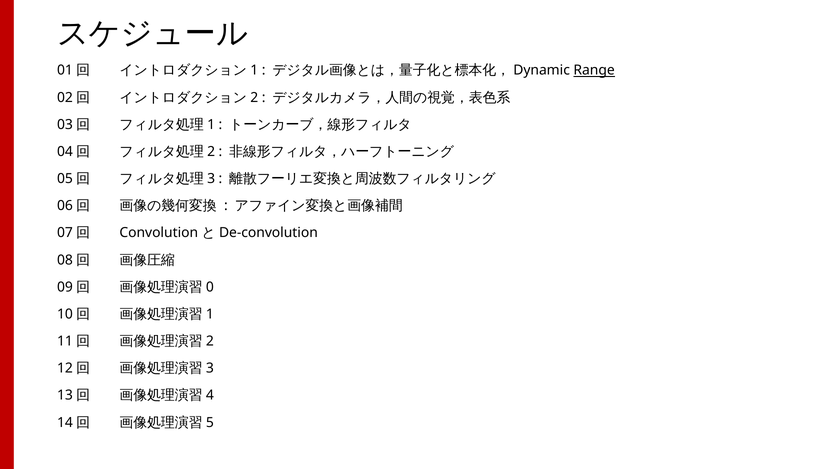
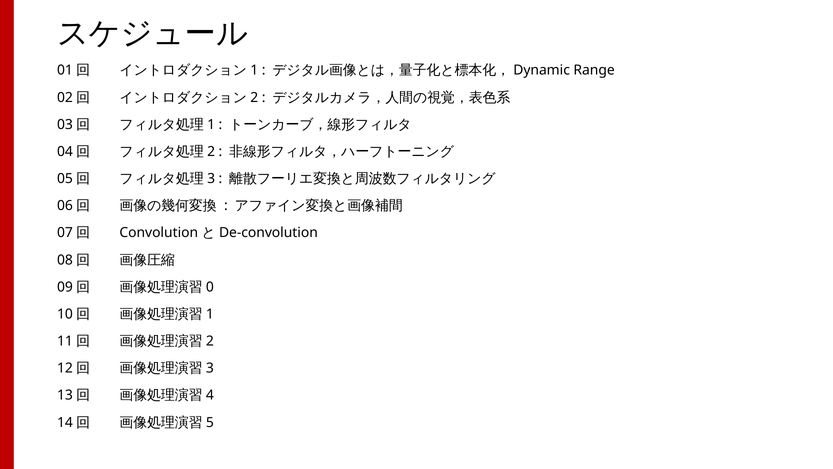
Range underline: present -> none (594, 70)
